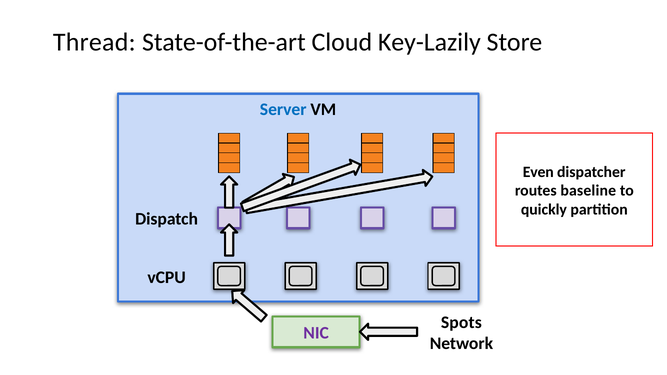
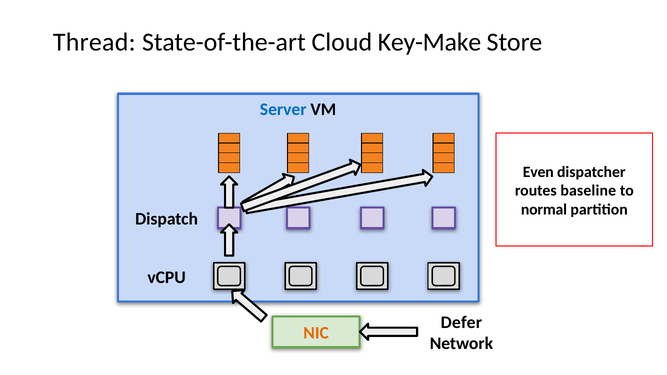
Key-Lazily: Key-Lazily -> Key-Make (429, 42)
quickly: quickly -> normal (544, 210)
Spots: Spots -> Defer (461, 323)
NIC colour: purple -> orange (316, 333)
